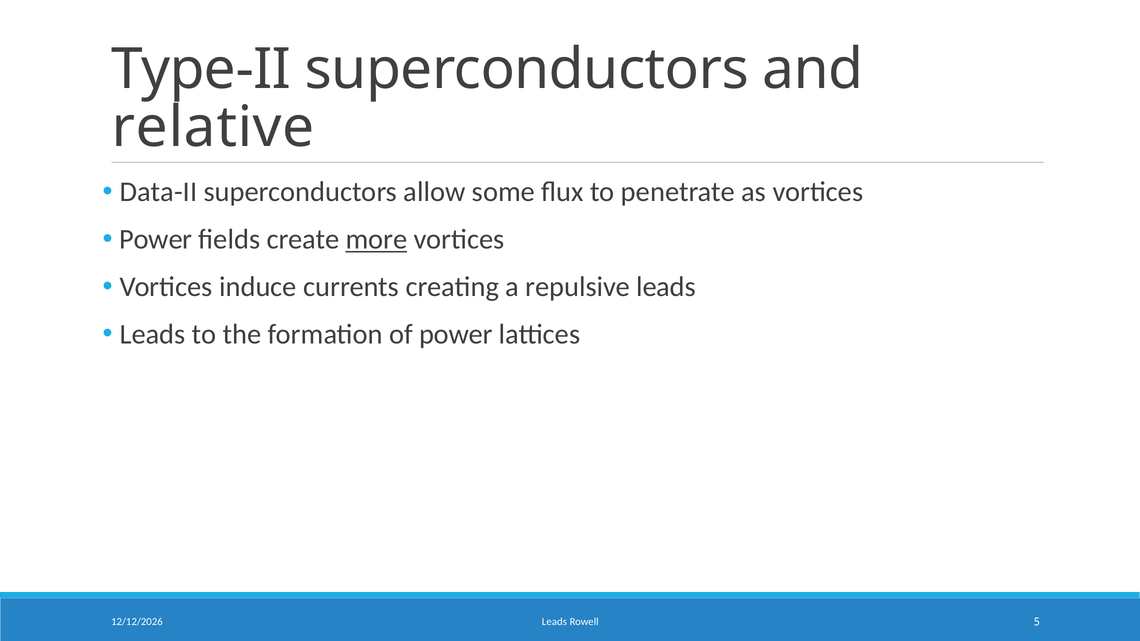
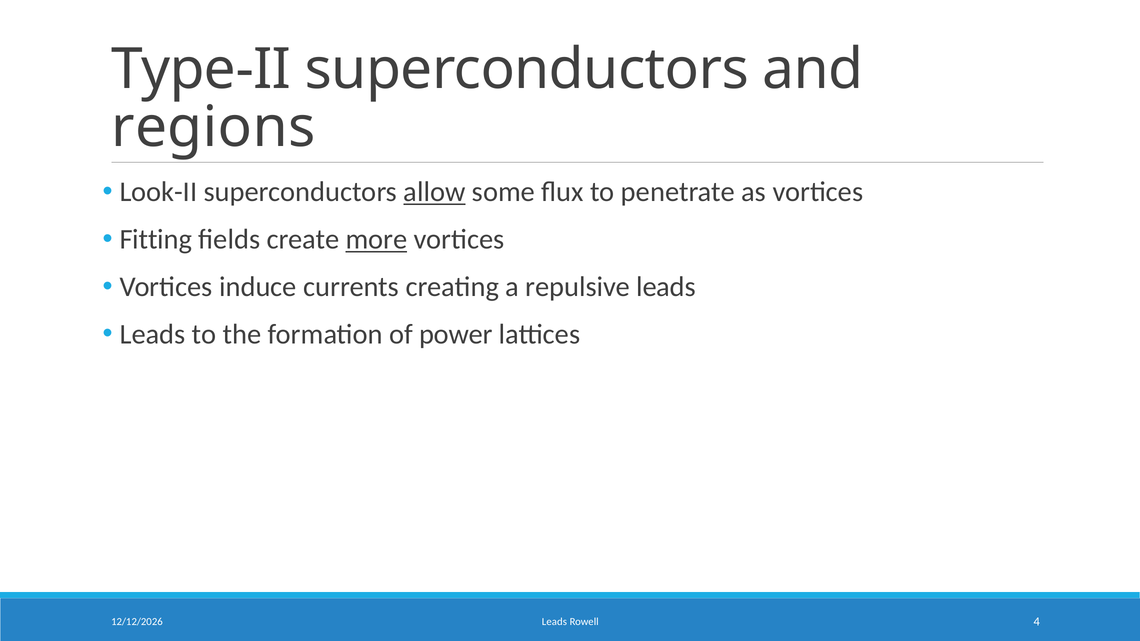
relative: relative -> regions (213, 128)
Data-II: Data-II -> Look-II (158, 192)
allow underline: none -> present (434, 192)
Power: Power -> Fitting (156, 239)
5: 5 -> 4 (1037, 622)
